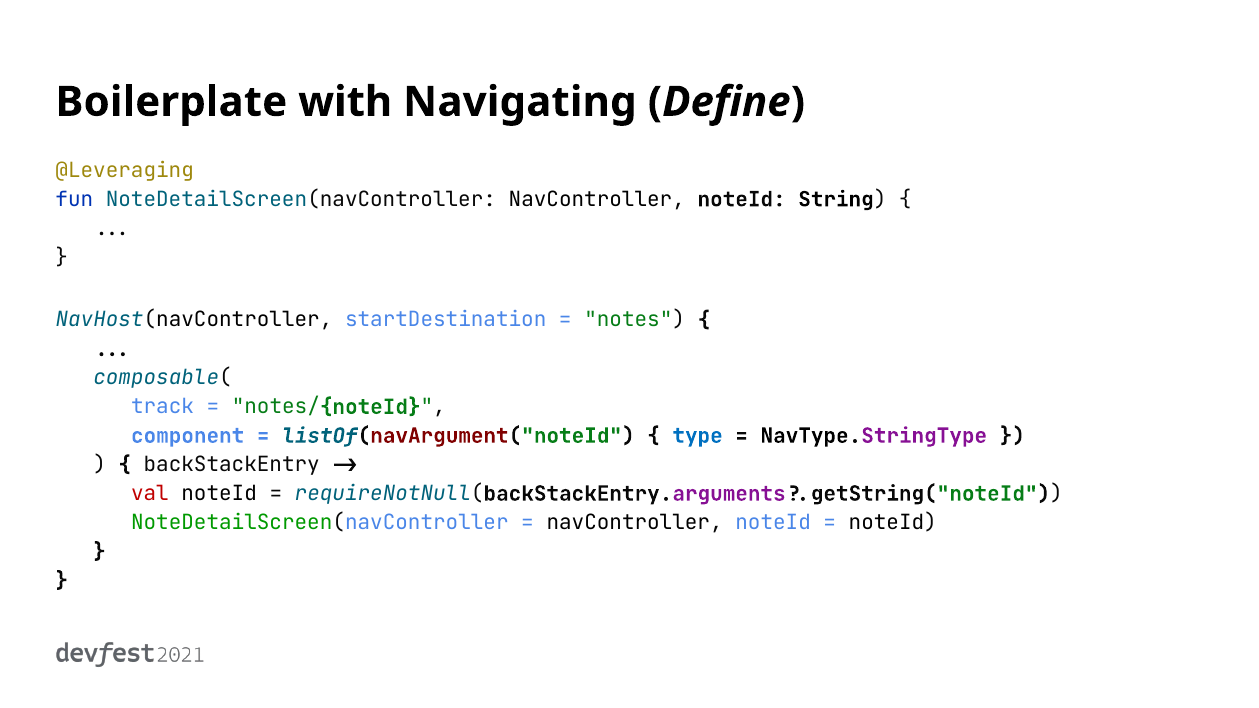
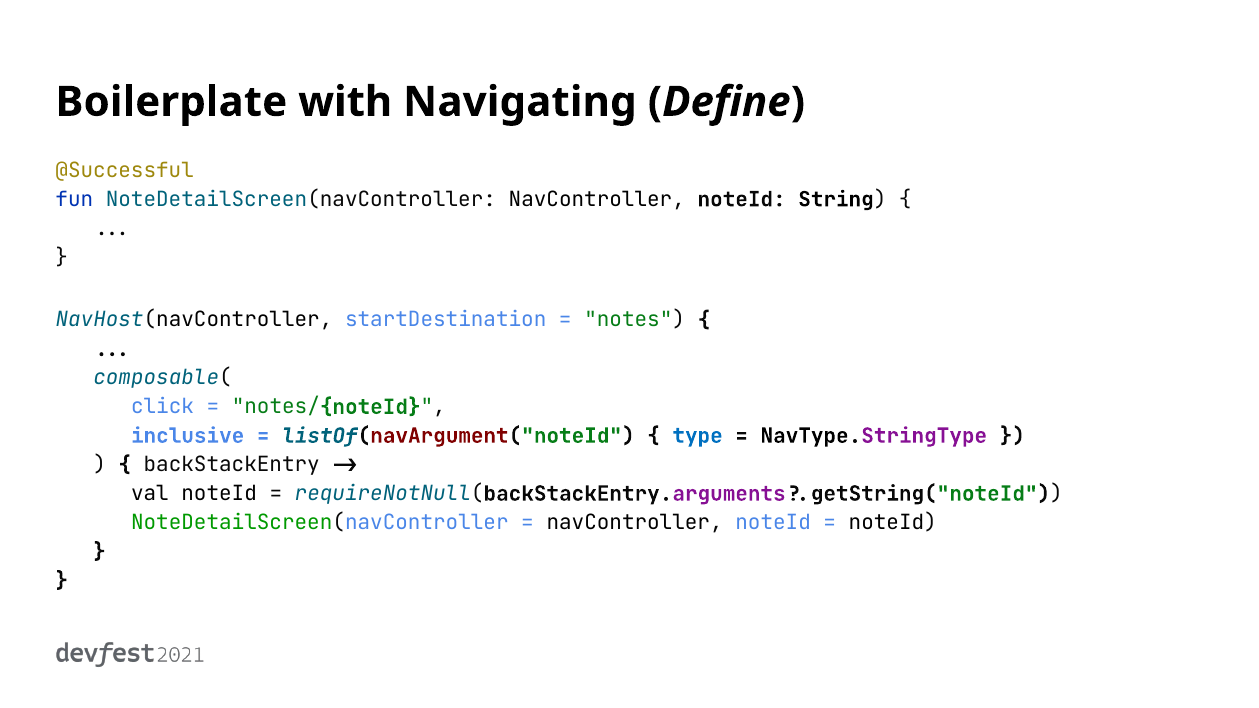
@Leveraging: @Leveraging -> @Successful (125, 170)
track: track -> click (163, 407)
component: component -> inclusive (188, 436)
val colour: red -> black (150, 494)
